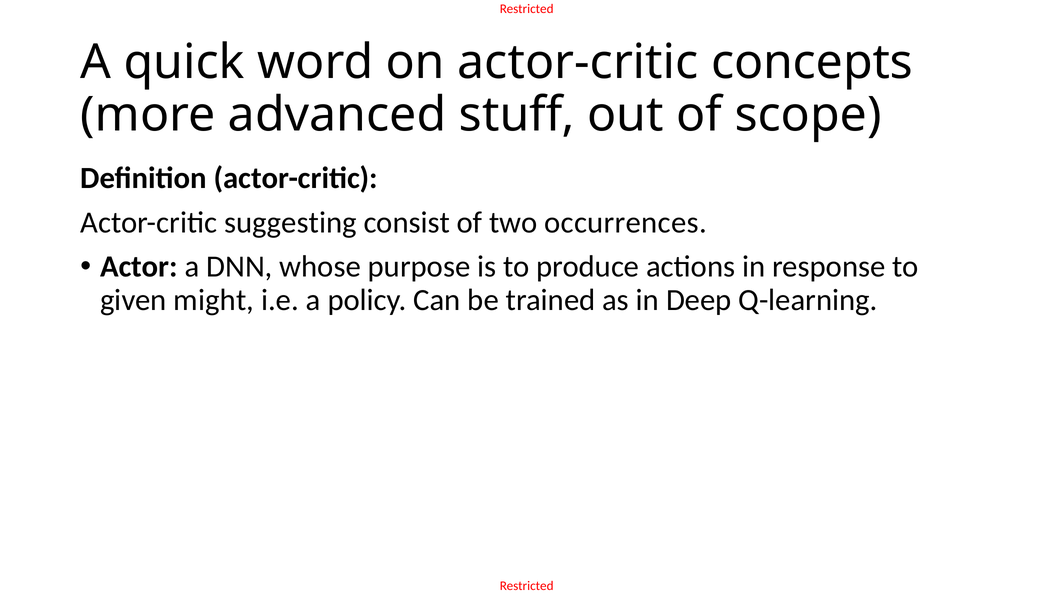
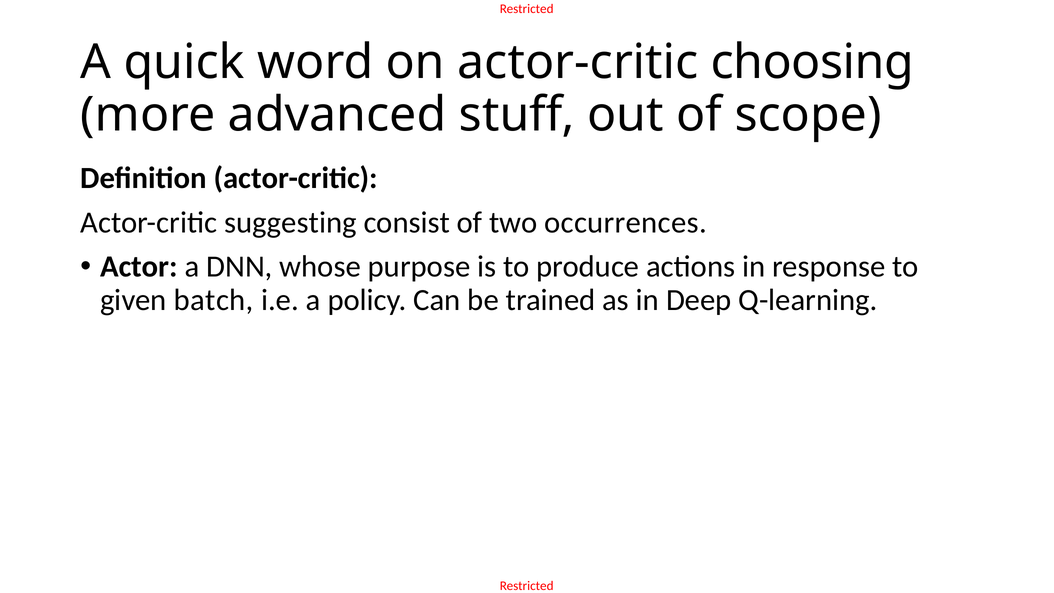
concepts: concepts -> choosing (812, 62)
might: might -> batch (214, 300)
